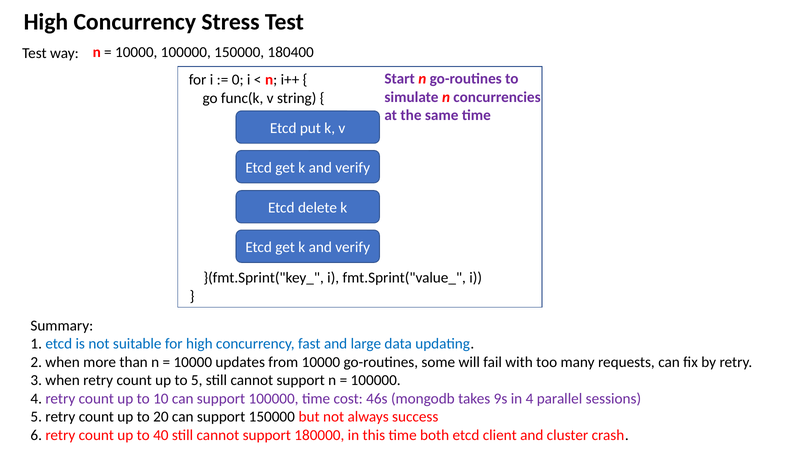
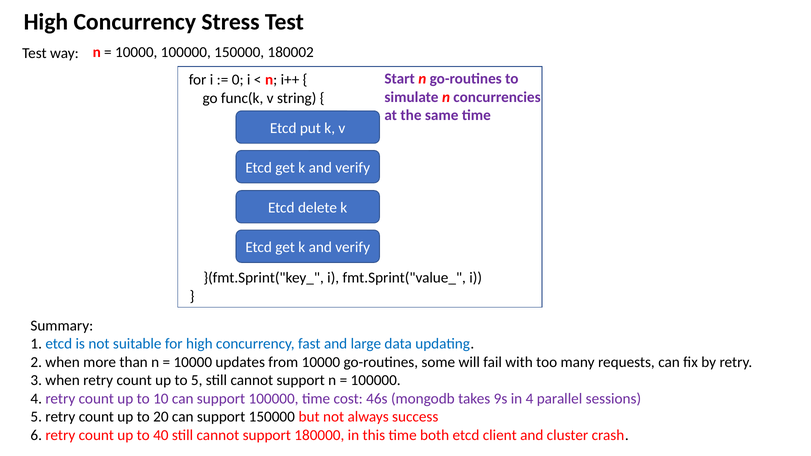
180400: 180400 -> 180002 (291, 52)
